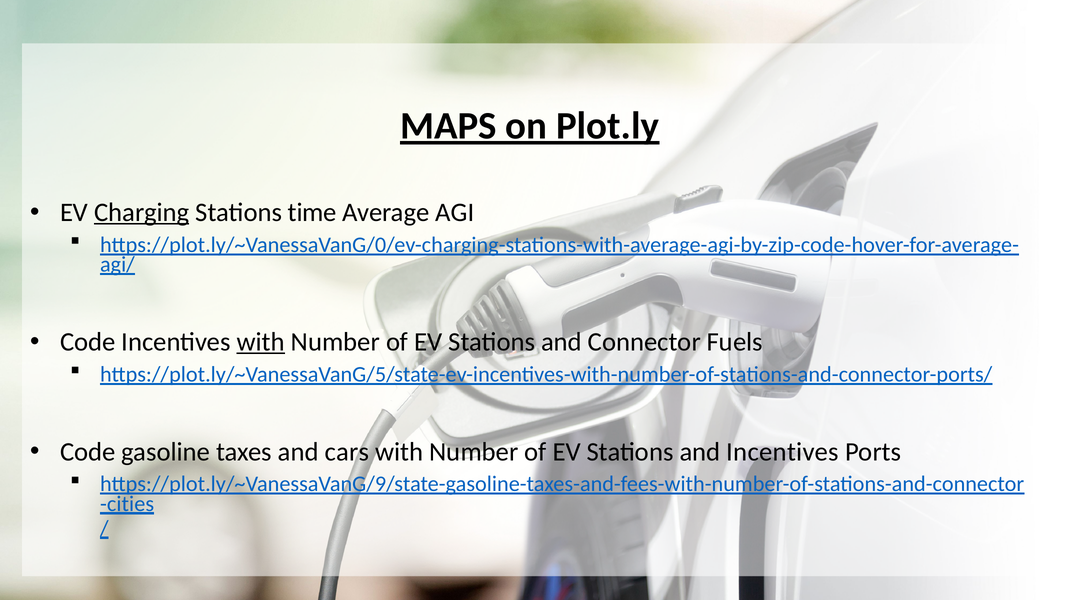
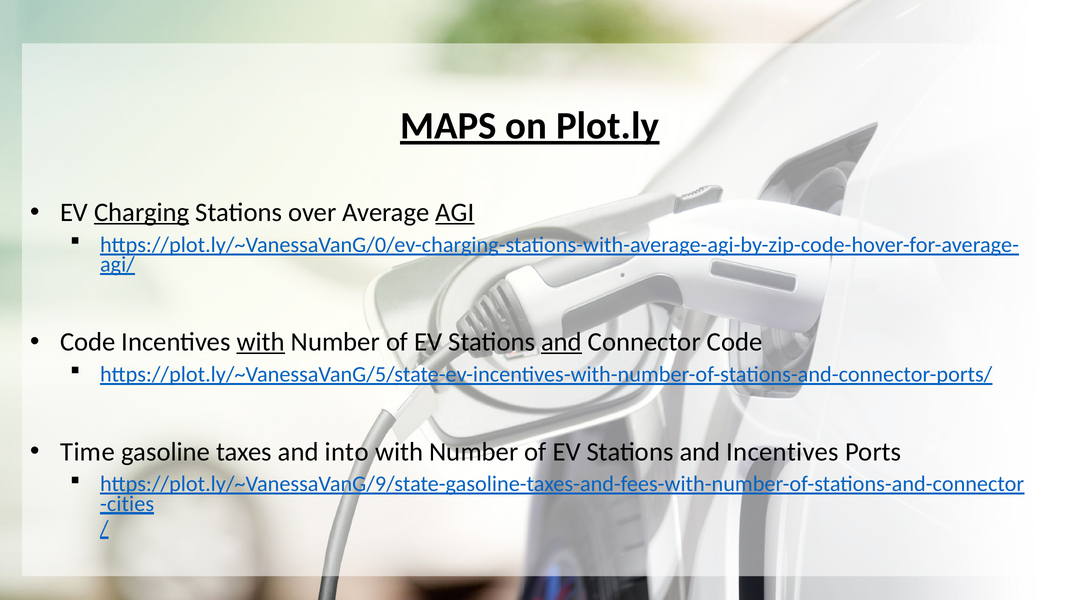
time: time -> over (312, 213)
AGI underline: none -> present (455, 213)
and underline: none -> present (561, 342)
Connector Fuels: Fuels -> Code (735, 342)
Code: Code -> Time (88, 452)
cars: cars -> into (347, 452)
